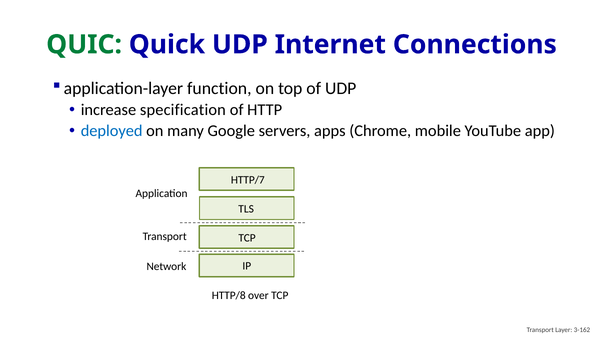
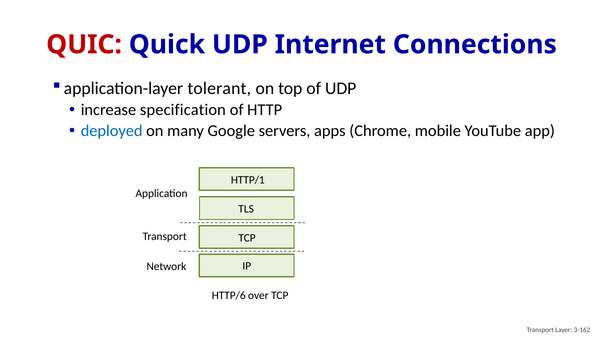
QUIC colour: green -> red (84, 45)
function: function -> tolerant (219, 88)
HTTP/7: HTTP/7 -> HTTP/1 (248, 180)
HTTP/8: HTTP/8 -> HTTP/6 (229, 295)
